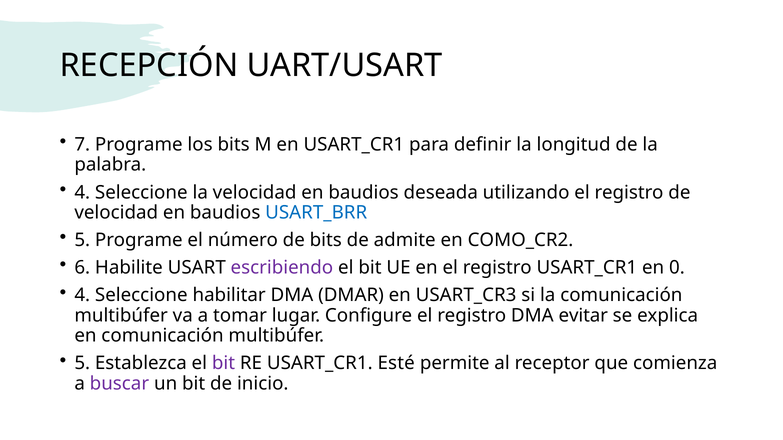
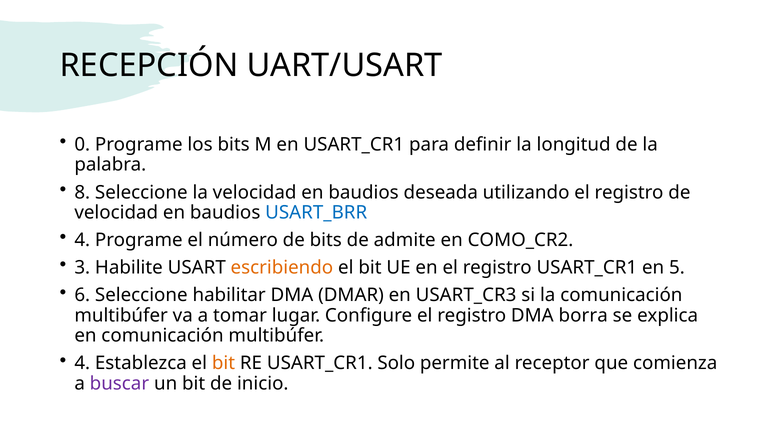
7: 7 -> 0 (82, 145)
4: 4 -> 8 (82, 193)
5: 5 -> 4 (82, 240)
6: 6 -> 3 (82, 268)
escribiendo colour: purple -> orange (282, 268)
0: 0 -> 5 (677, 268)
4: 4 -> 6 (82, 296)
evitar: evitar -> borra (583, 316)
5: 5 -> 4 (82, 364)
bit colour: purple -> orange (223, 364)
Esté: Esté -> Solo (396, 364)
